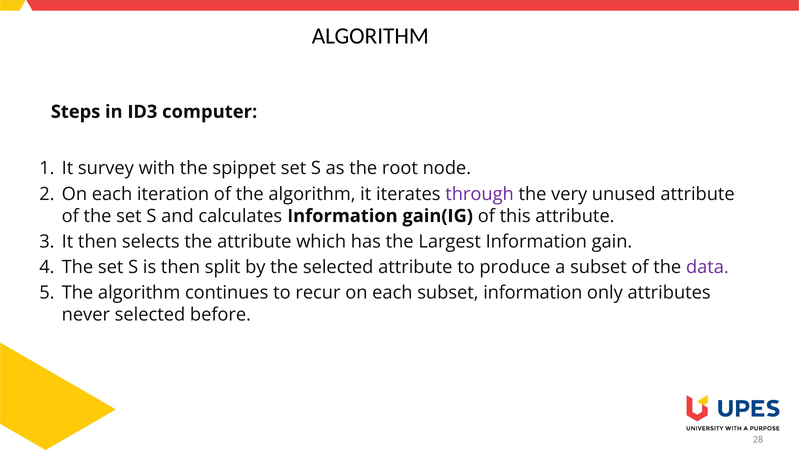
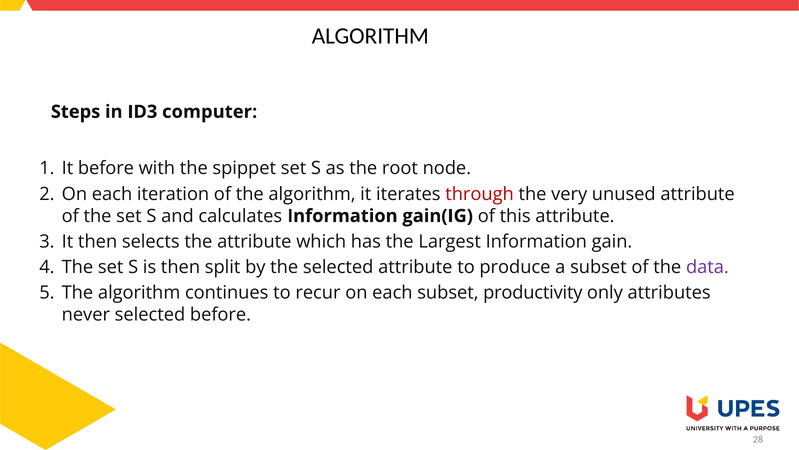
It survey: survey -> before (106, 168)
through colour: purple -> red (480, 194)
subset information: information -> productivity (533, 293)
